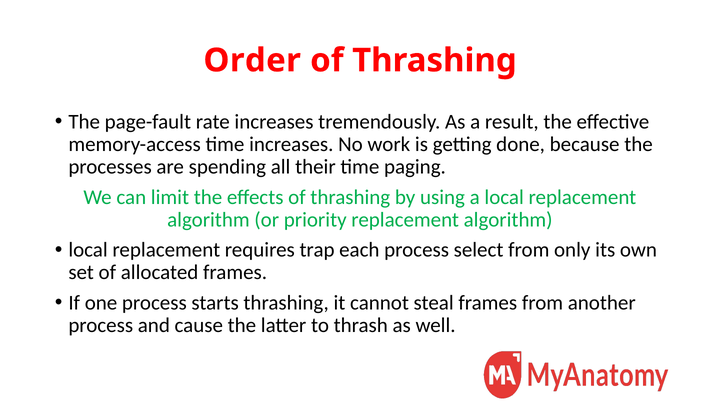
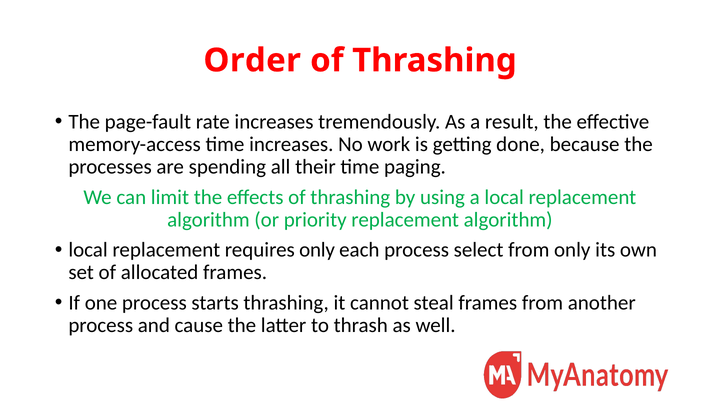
requires trap: trap -> only (317, 250)
